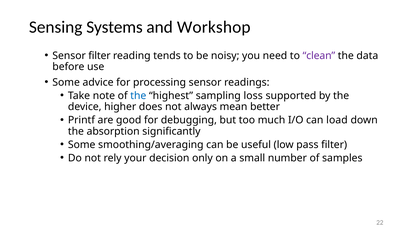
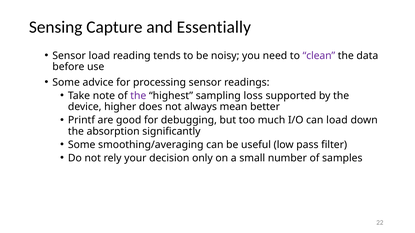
Systems: Systems -> Capture (114, 27)
Workshop: Workshop -> Essentially (214, 27)
Sensor filter: filter -> load (99, 56)
the colour: blue -> purple (138, 96)
